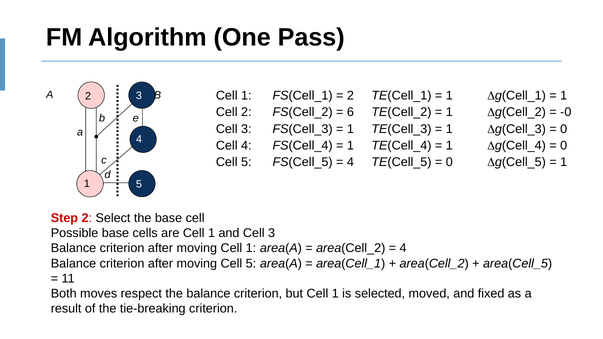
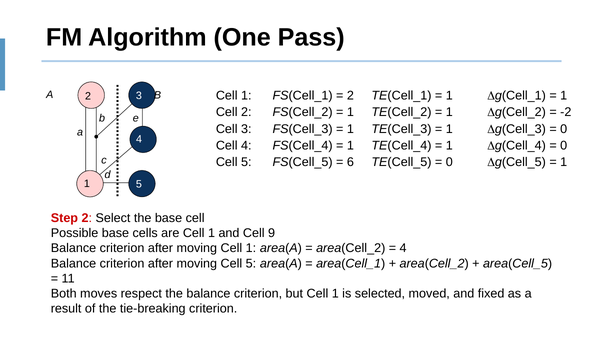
6: 6 -> 1 (350, 112)
-0: -0 -> -2 (566, 112)
4: 4 -> 6 (350, 162)
and Cell 3: 3 -> 9 (272, 233)
